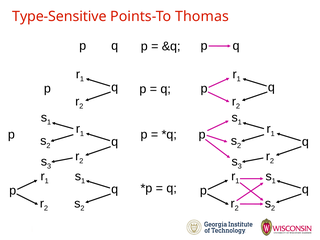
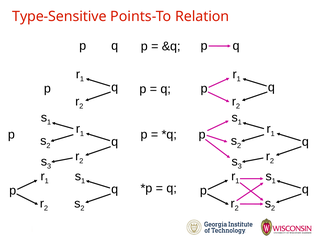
Thomas: Thomas -> Relation (202, 16)
